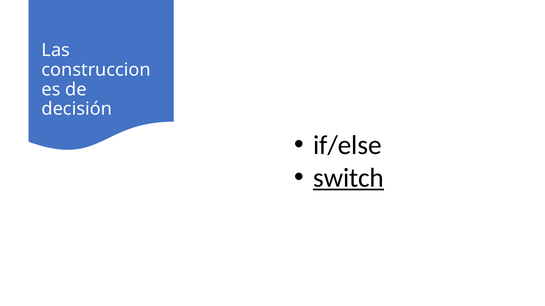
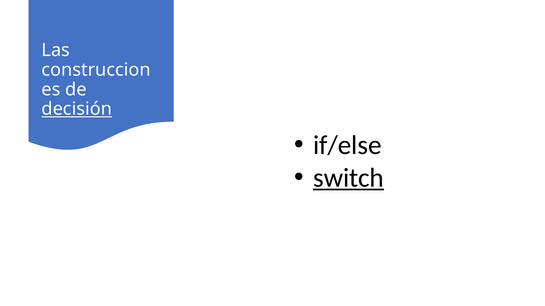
decisión underline: none -> present (77, 109)
